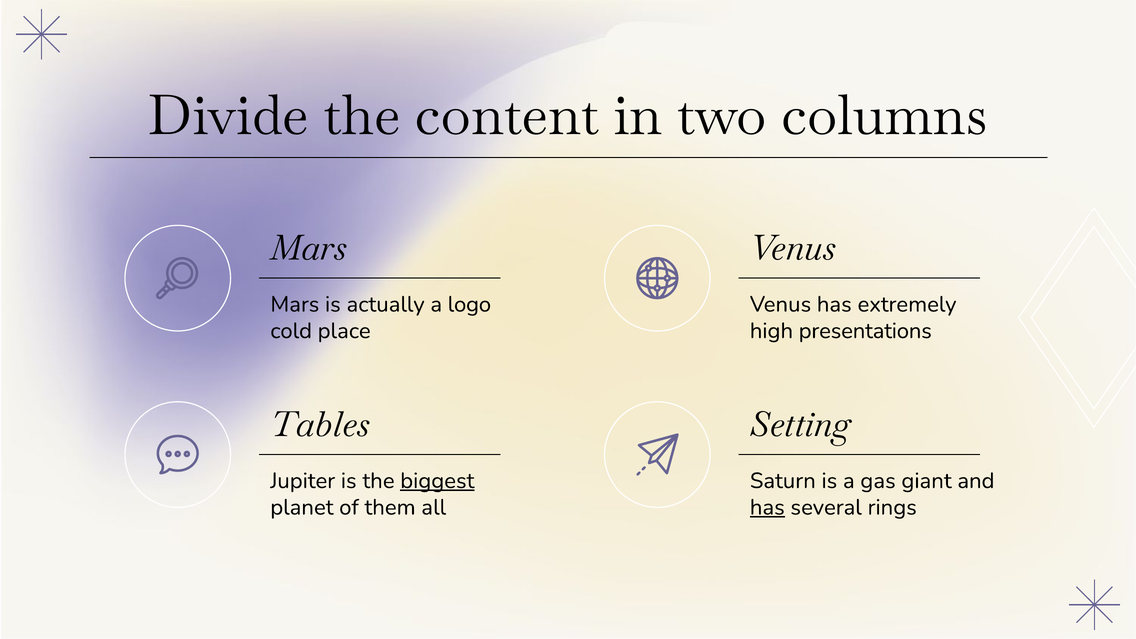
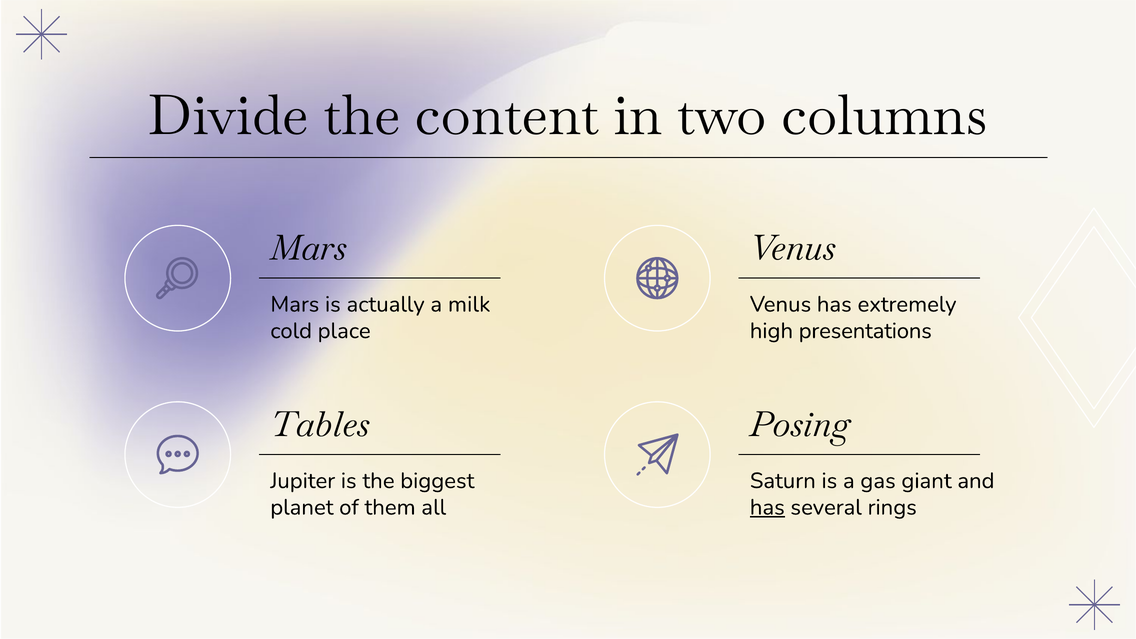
logo: logo -> milk (469, 304)
Setting: Setting -> Posing (800, 425)
biggest underline: present -> none (437, 481)
